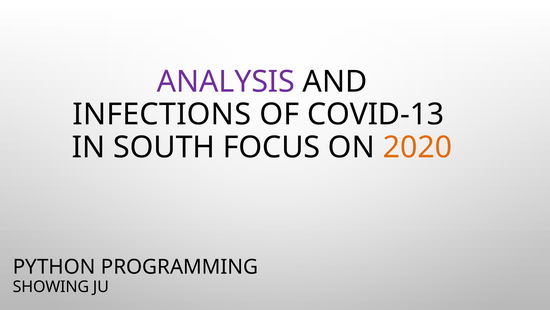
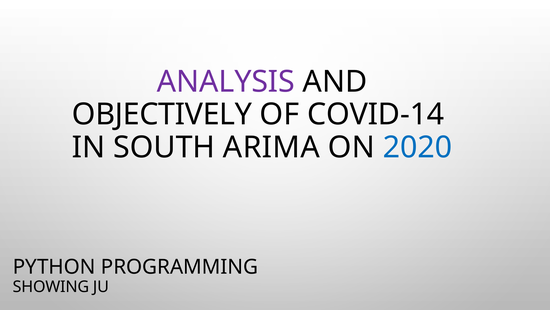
INFECTIONS: INFECTIONS -> OBJECTIVELY (162, 114)
COVID-13: COVID-13 -> COVID-14 (376, 114)
FOCUS: FOCUS -> ARIMA (271, 147)
2020 colour: orange -> blue (417, 147)
